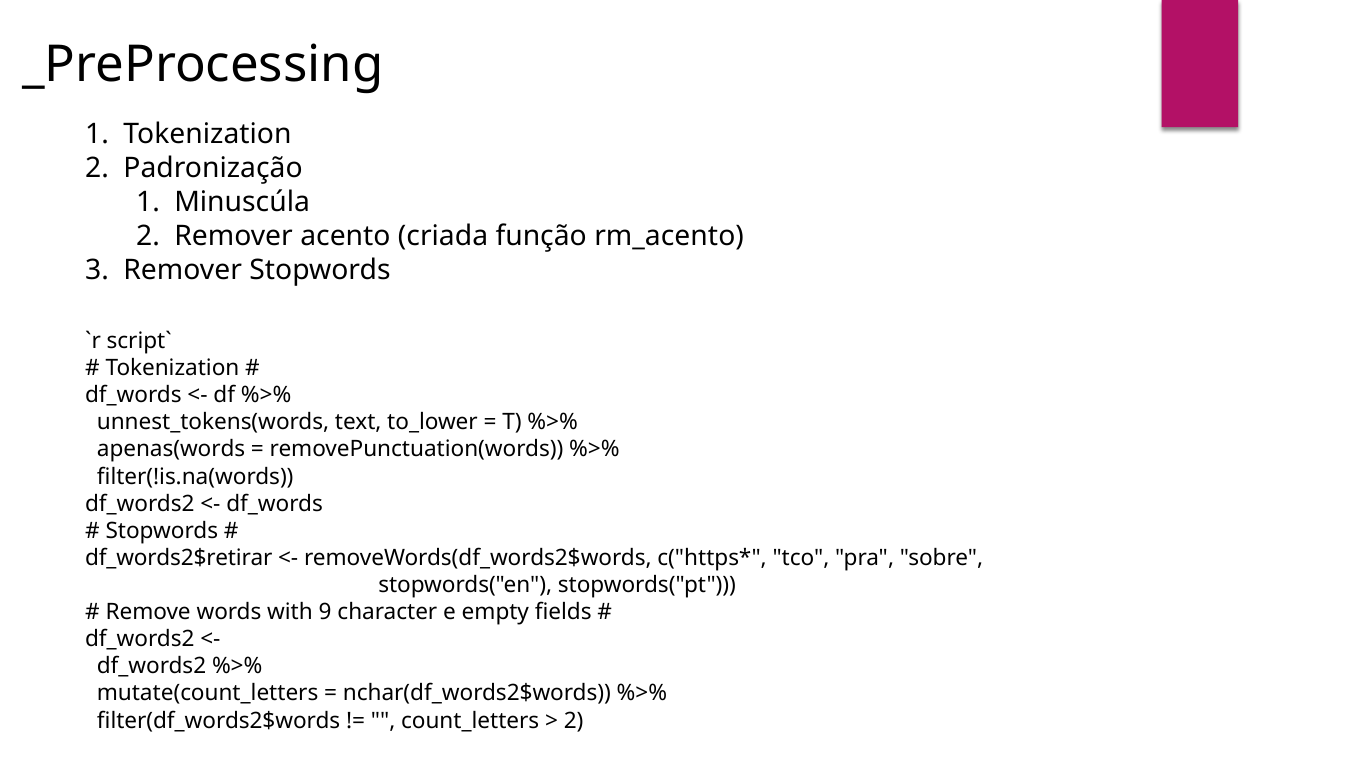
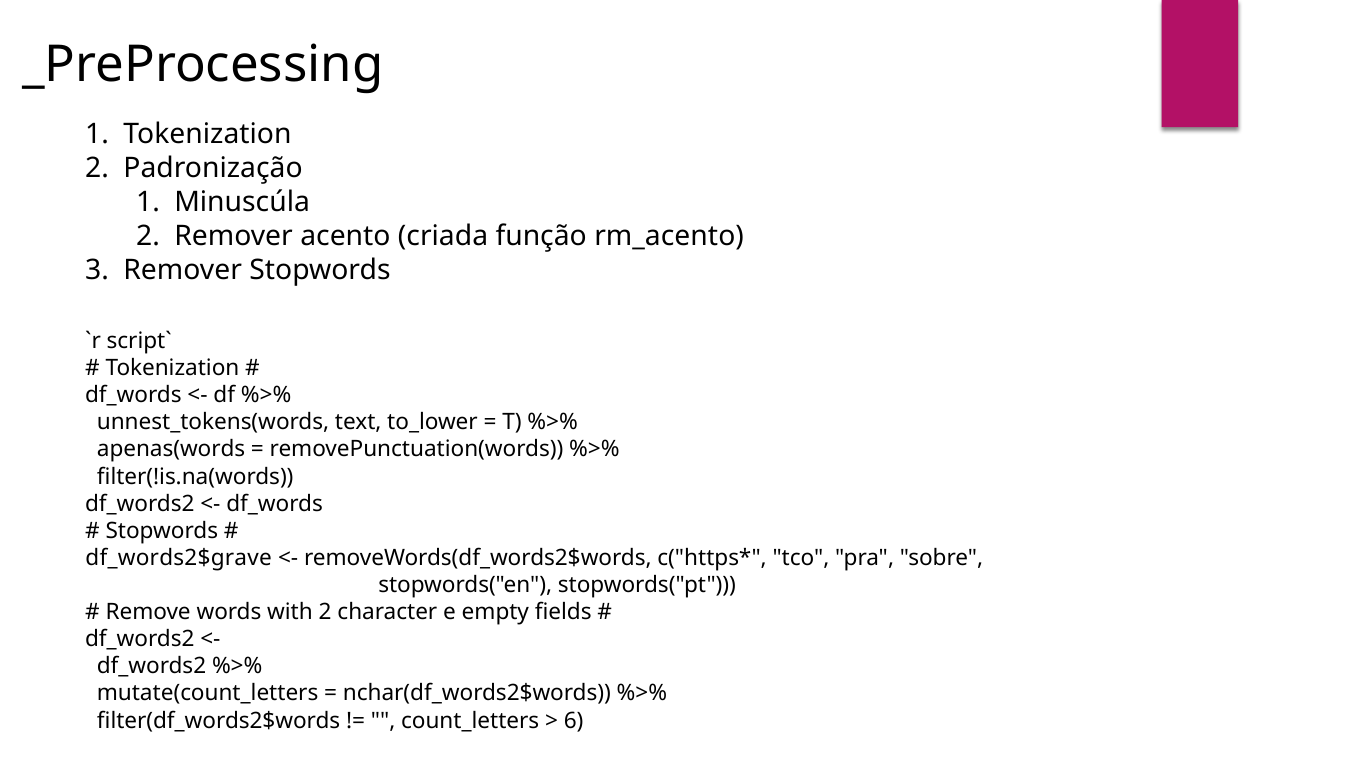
df_words2$retirar: df_words2$retirar -> df_words2$grave (179, 558)
with 9: 9 -> 2 (325, 612)
2: 2 -> 6 (574, 721)
